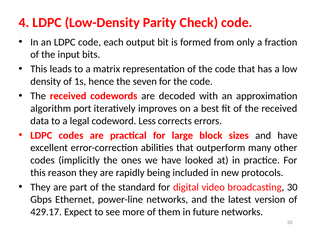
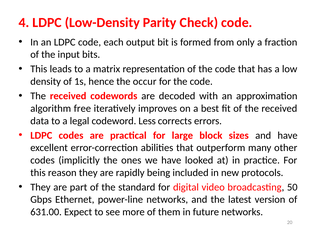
seven: seven -> occur (145, 82)
port: port -> free (82, 109)
30: 30 -> 50 (292, 187)
429.17: 429.17 -> 631.00 (46, 212)
